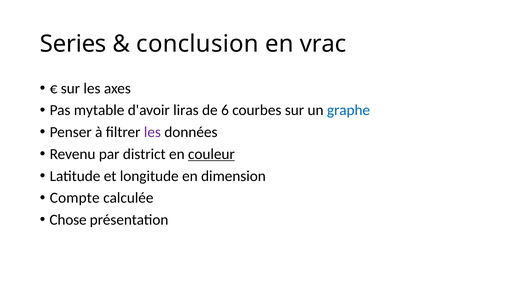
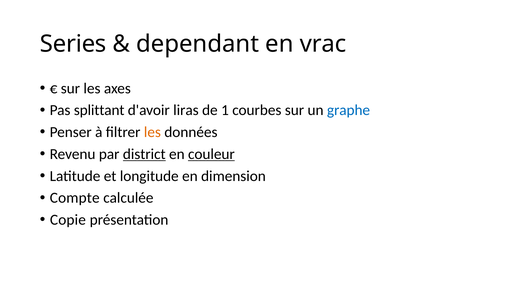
conclusion: conclusion -> dependant (198, 44)
mytable: mytable -> splittant (99, 110)
6: 6 -> 1 (225, 110)
les colour: purple -> orange (152, 132)
district underline: none -> present (144, 154)
Chose: Chose -> Copie (68, 220)
